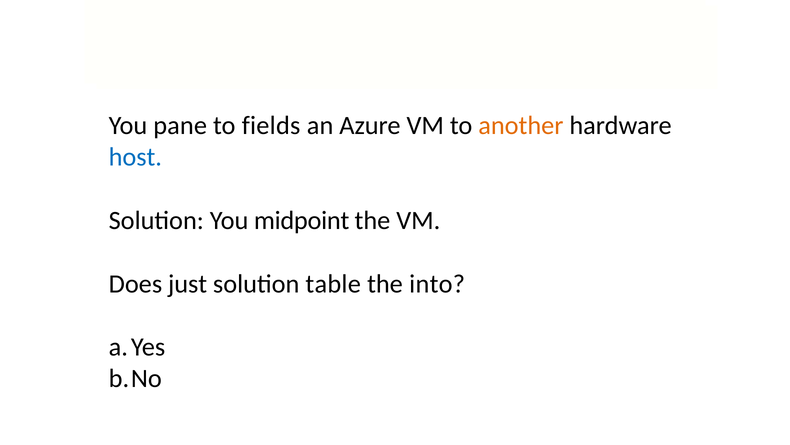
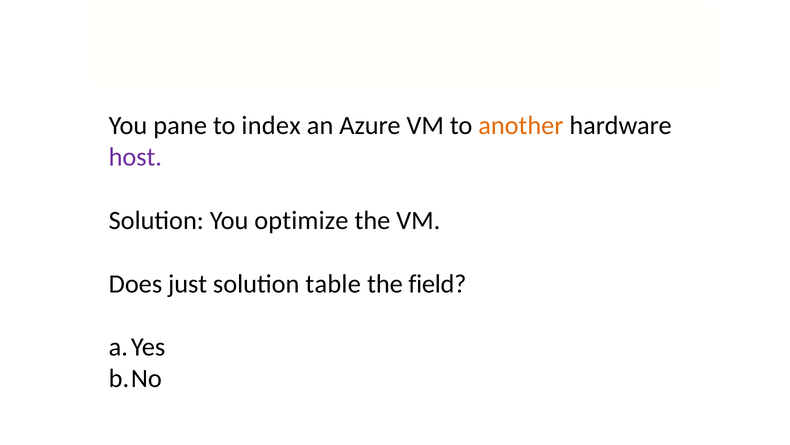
fields: fields -> index (271, 125)
host colour: blue -> purple (135, 157)
midpoint: midpoint -> optimize (301, 220)
into: into -> field (437, 283)
